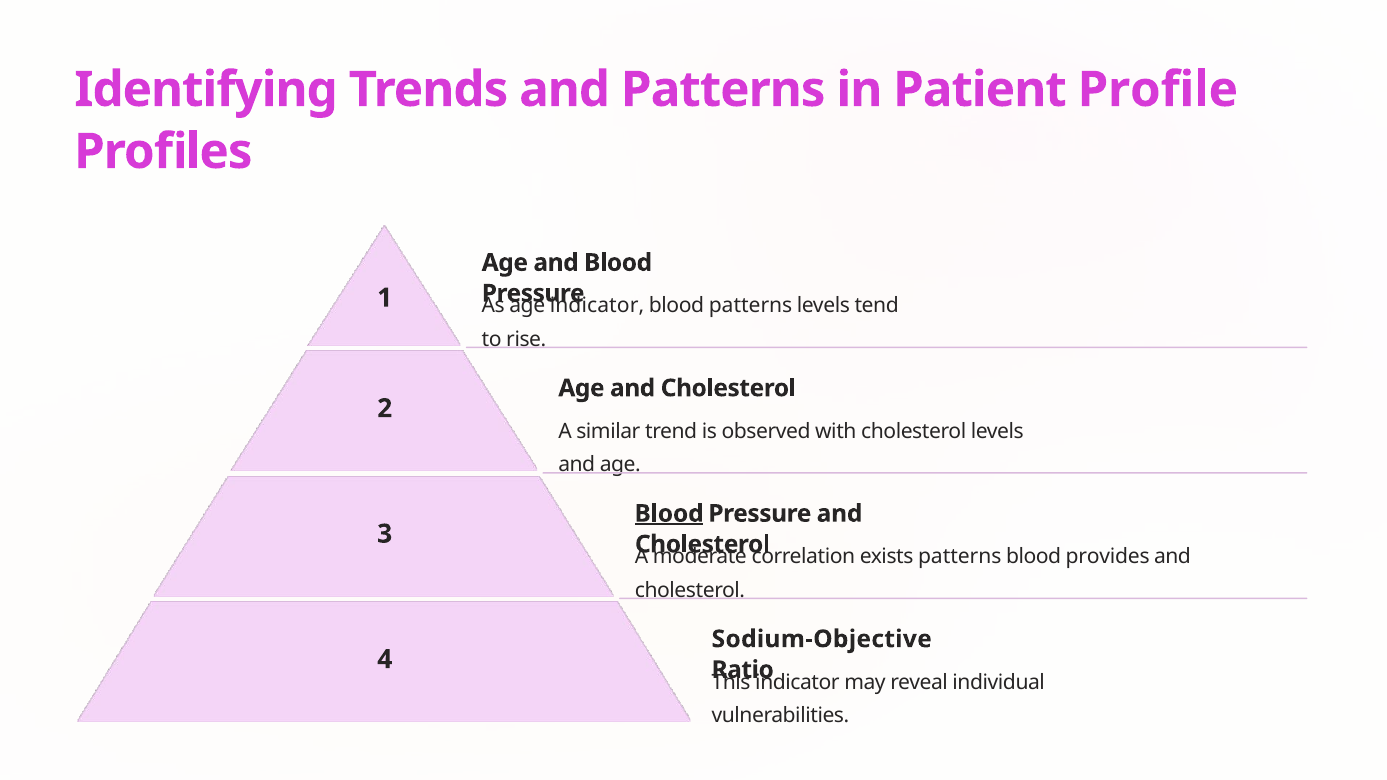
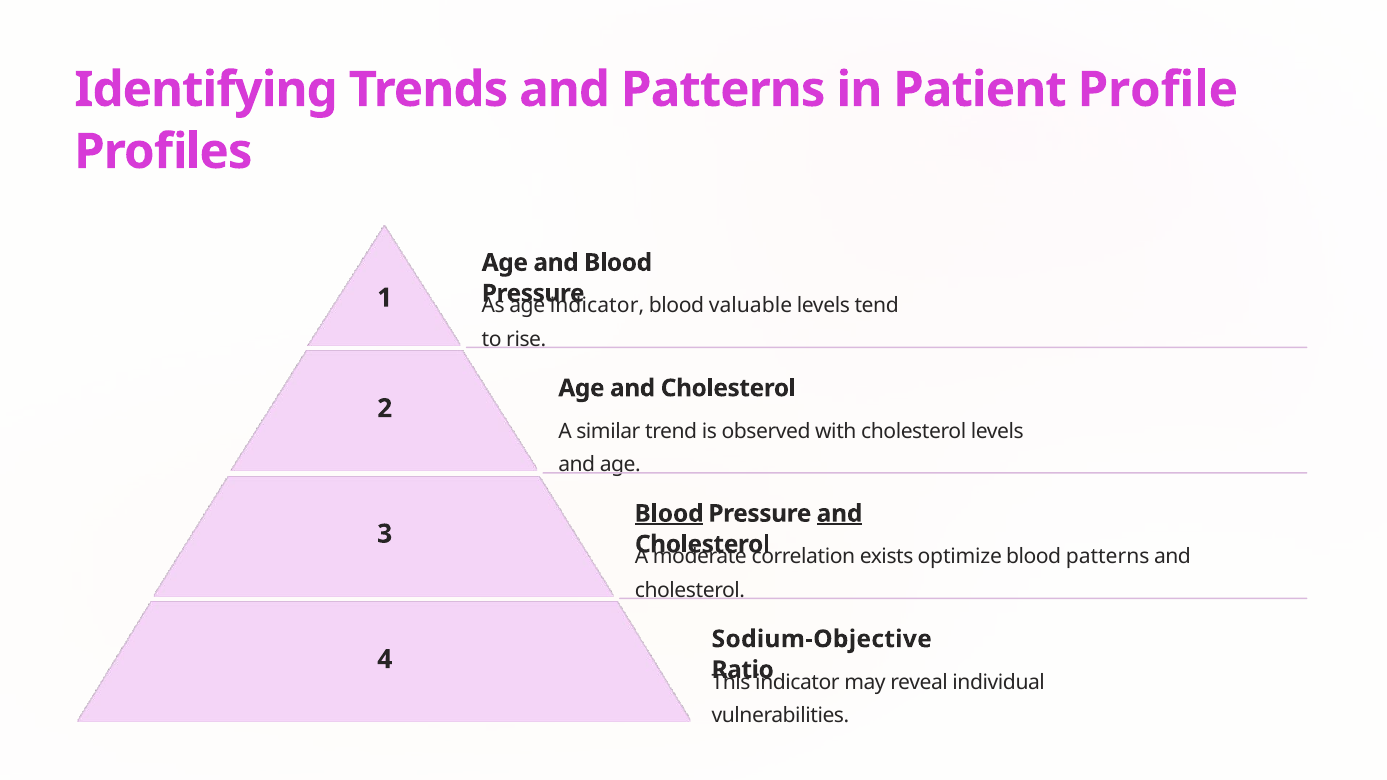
blood patterns: patterns -> valuable (751, 306)
and underline: none -> present (840, 514)
exists patterns: patterns -> optimize (960, 557)
blood provides: provides -> patterns (1108, 557)
